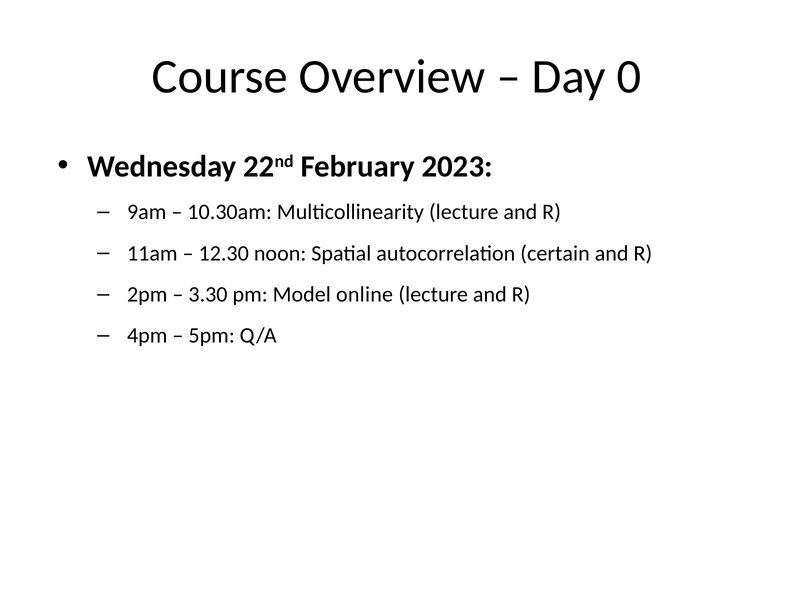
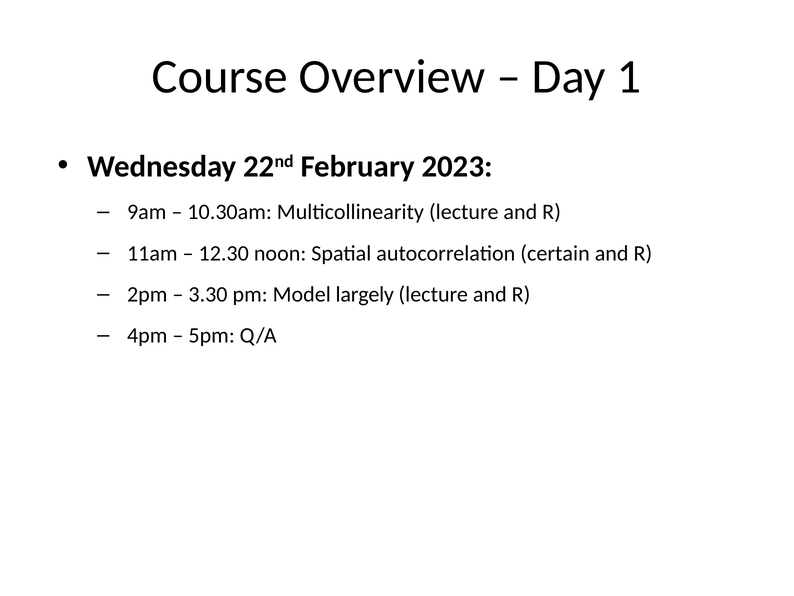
0: 0 -> 1 (629, 77)
online: online -> largely (365, 294)
